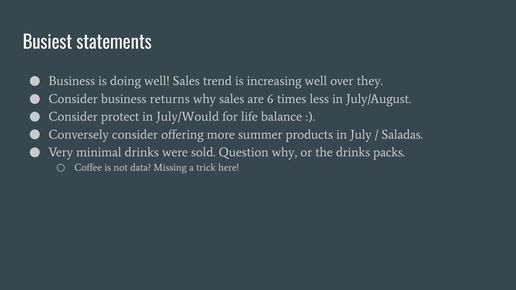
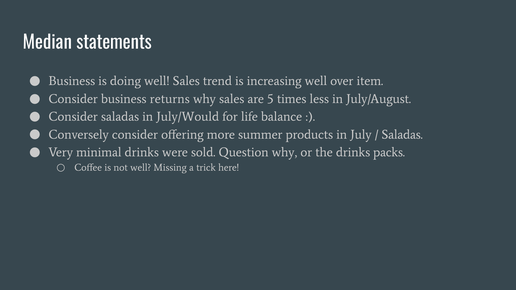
Busiest: Busiest -> Median (47, 43)
they: they -> item (370, 81)
6: 6 -> 5 (270, 99)
Consider protect: protect -> saladas (120, 117)
not data: data -> well (141, 168)
